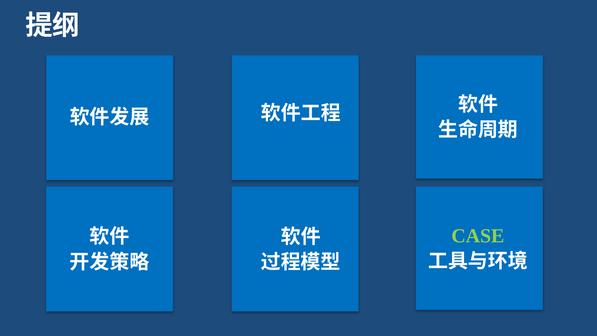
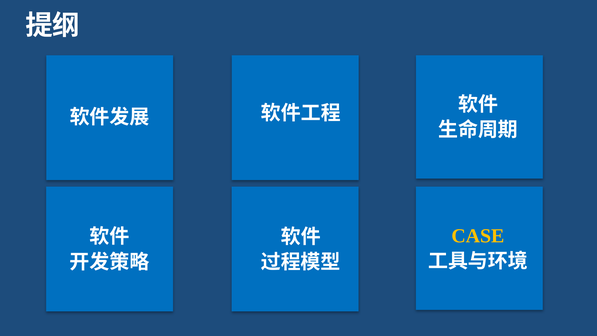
CASE colour: light green -> yellow (478, 236)
